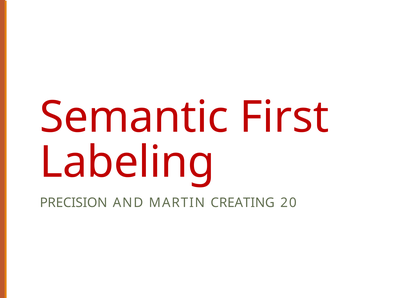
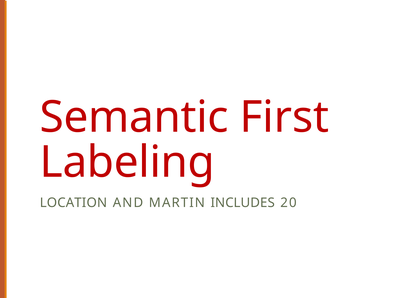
PRECISION: PRECISION -> LOCATION (73, 203)
CREATING: CREATING -> INCLUDES (243, 203)
